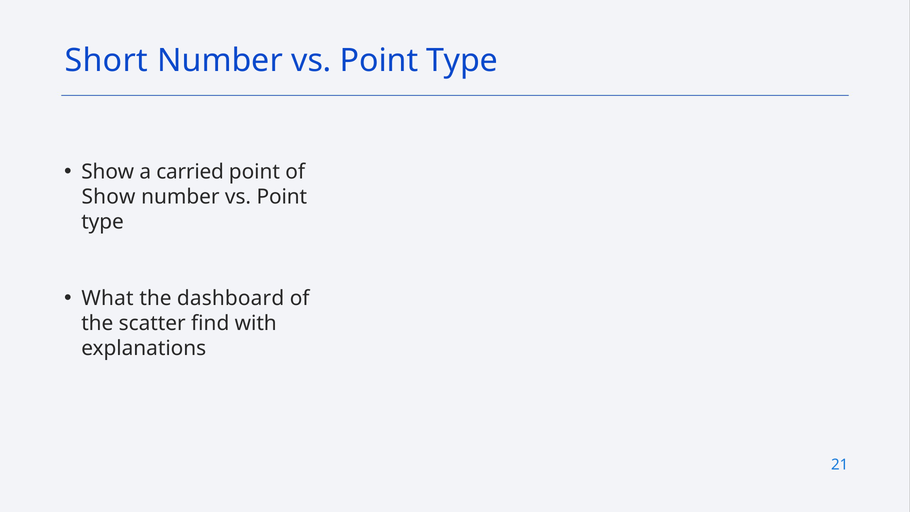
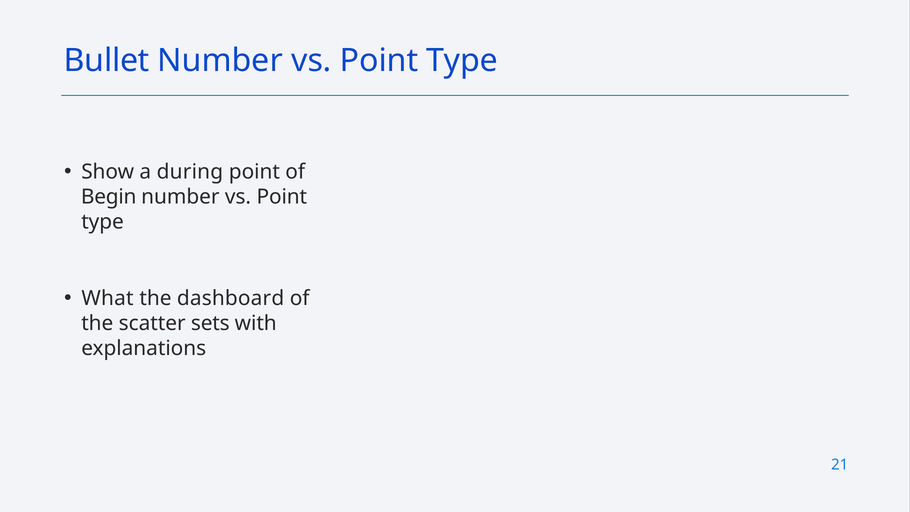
Short: Short -> Bullet (107, 61)
carried: carried -> during (190, 172)
Show: Show -> Begin (109, 197)
find: find -> sets (210, 323)
